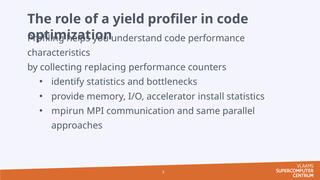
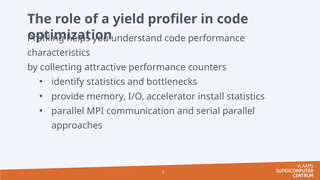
replacing: replacing -> attractive (105, 67)
mpirun: mpirun -> parallel (68, 111)
same: same -> serial (208, 111)
